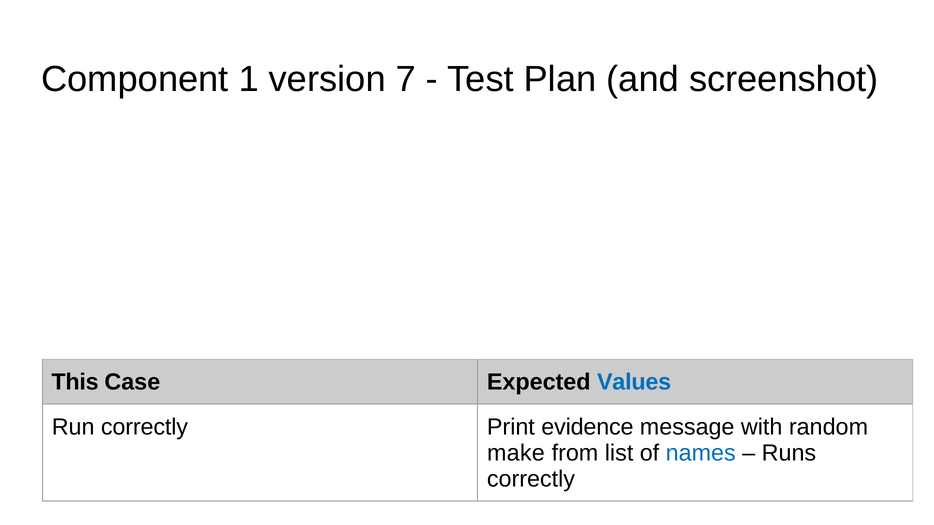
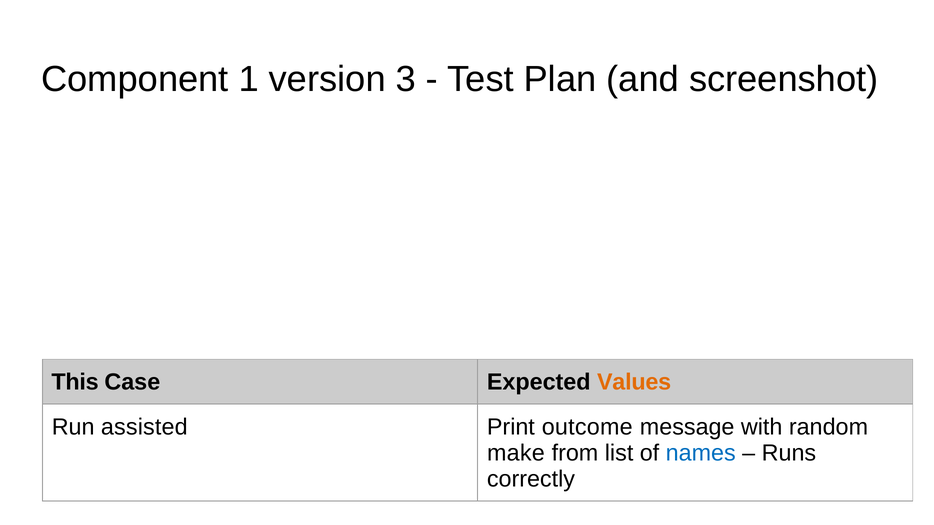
7: 7 -> 3 (406, 79)
Values colour: blue -> orange (634, 382)
Run correctly: correctly -> assisted (144, 427)
evidence: evidence -> outcome (587, 427)
